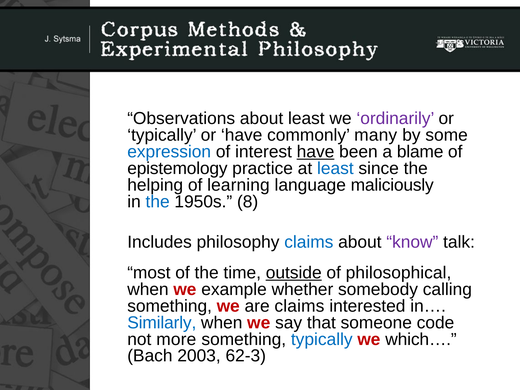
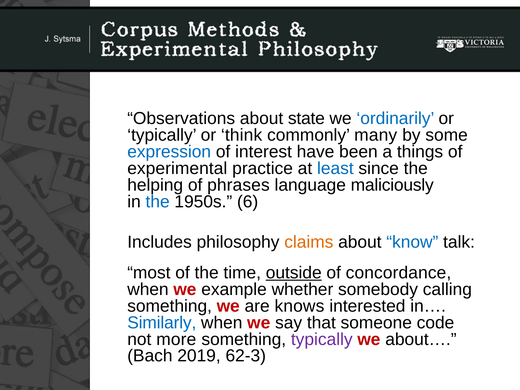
about least: least -> state (306, 118)
ordinarily colour: purple -> blue (395, 118)
or have: have -> think (242, 135)
have underline: present -> none (316, 152)
blame: blame -> things (420, 152)
epistemology: epistemology -> experimental (177, 168)
learning: learning -> phrases (238, 185)
8: 8 -> 6 (248, 202)
claims colour: blue -> orange (309, 242)
know colour: purple -> blue (412, 242)
philosophical: philosophical -> concordance (398, 273)
are claims: claims -> knows (299, 306)
typically colour: blue -> purple (322, 339)
which…: which… -> about… (421, 339)
2003: 2003 -> 2019 (199, 356)
